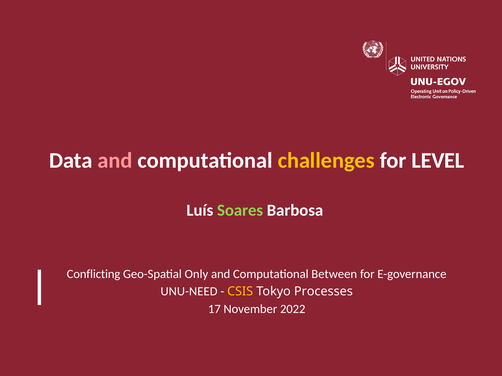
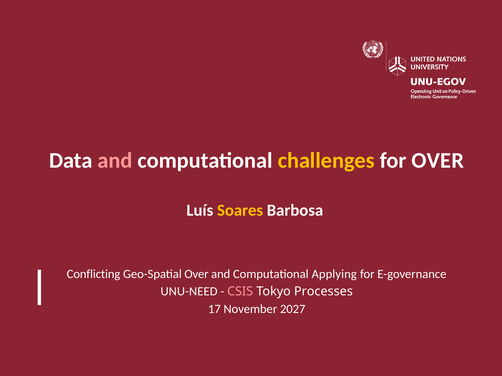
for LEVEL: LEVEL -> OVER (438, 161)
Soares colour: light green -> yellow (240, 211)
Geo-Spatial Only: Only -> Over (196, 274)
Between: Between -> Applying (334, 274)
CSIS colour: yellow -> pink (240, 292)
2022: 2022 -> 2027 (293, 309)
